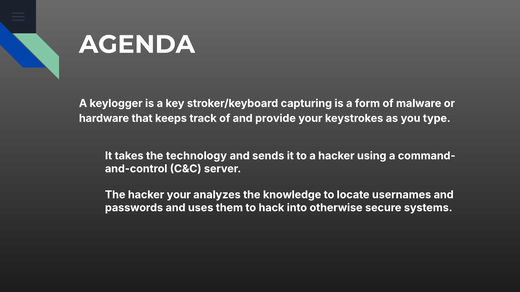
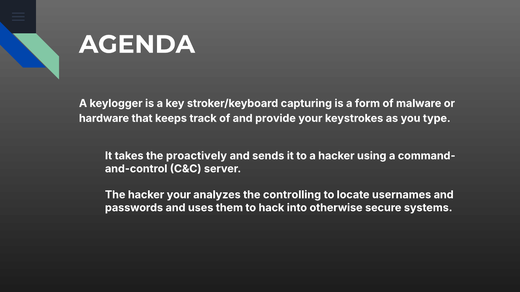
technology: technology -> proactively (196, 156)
knowledge: knowledge -> controlling (292, 195)
